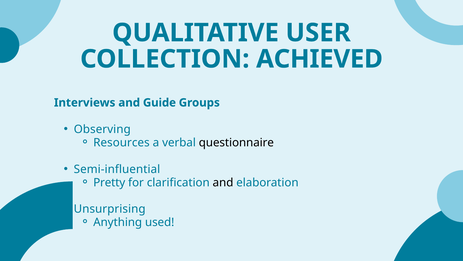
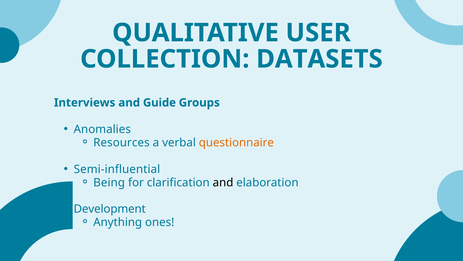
ACHIEVED: ACHIEVED -> DATASETS (319, 59)
Observing: Observing -> Anomalies (102, 129)
questionnaire colour: black -> orange (236, 142)
Pretty: Pretty -> Being (109, 182)
Unsurprising: Unsurprising -> Development (110, 209)
used: used -> ones (160, 222)
